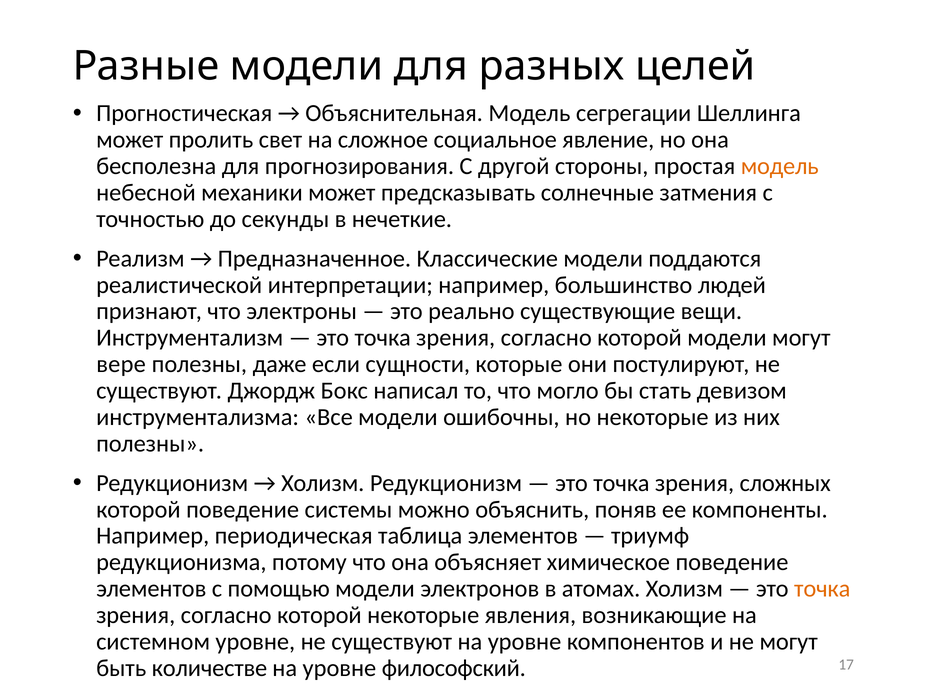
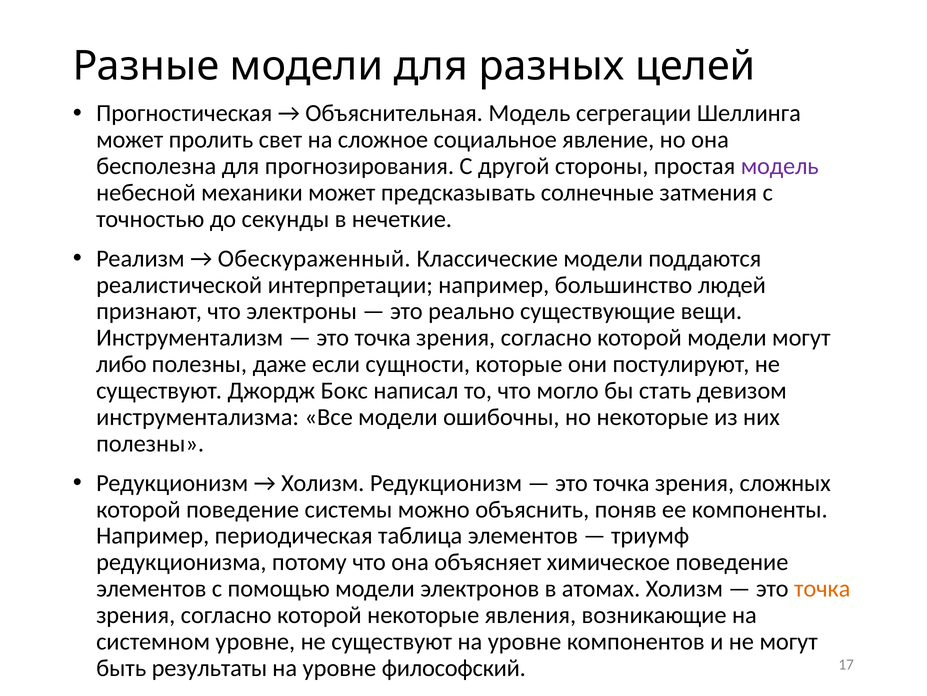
модель colour: orange -> purple (780, 166)
Предназначенное: Предназначенное -> Обескураженный (314, 258)
вере: вере -> либо (121, 364)
количестве: количестве -> результаты (209, 667)
